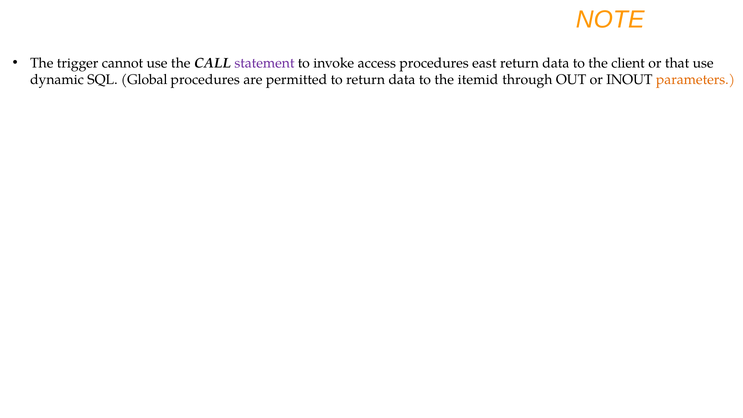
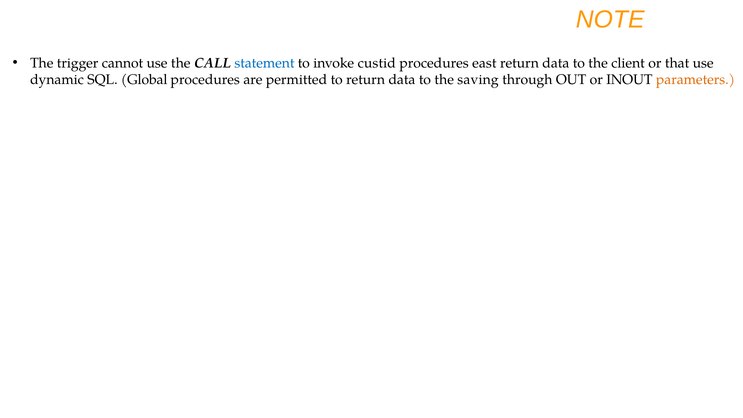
statement colour: purple -> blue (264, 63)
access: access -> custid (377, 63)
itemid: itemid -> saving (478, 80)
